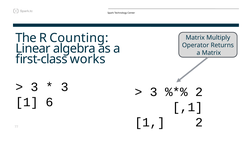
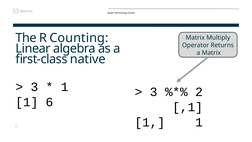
works: works -> native (88, 59)
3: 3 -> 1 (65, 87)
2: 2 -> 1 (199, 122)
